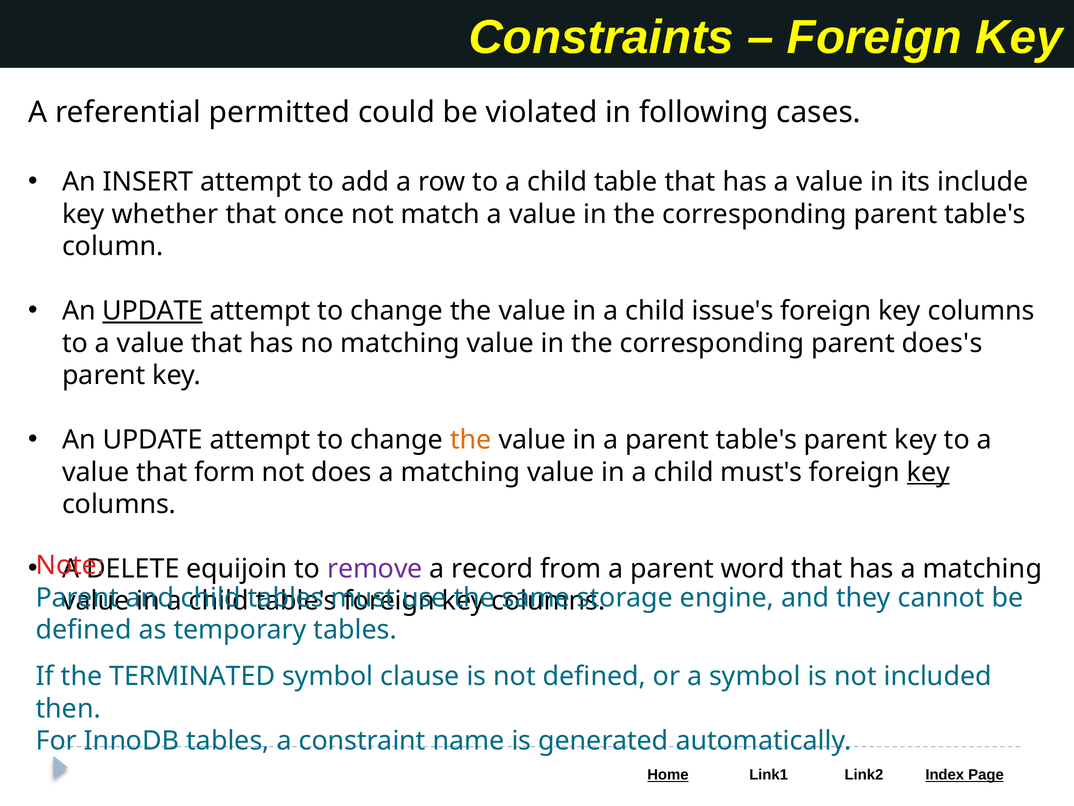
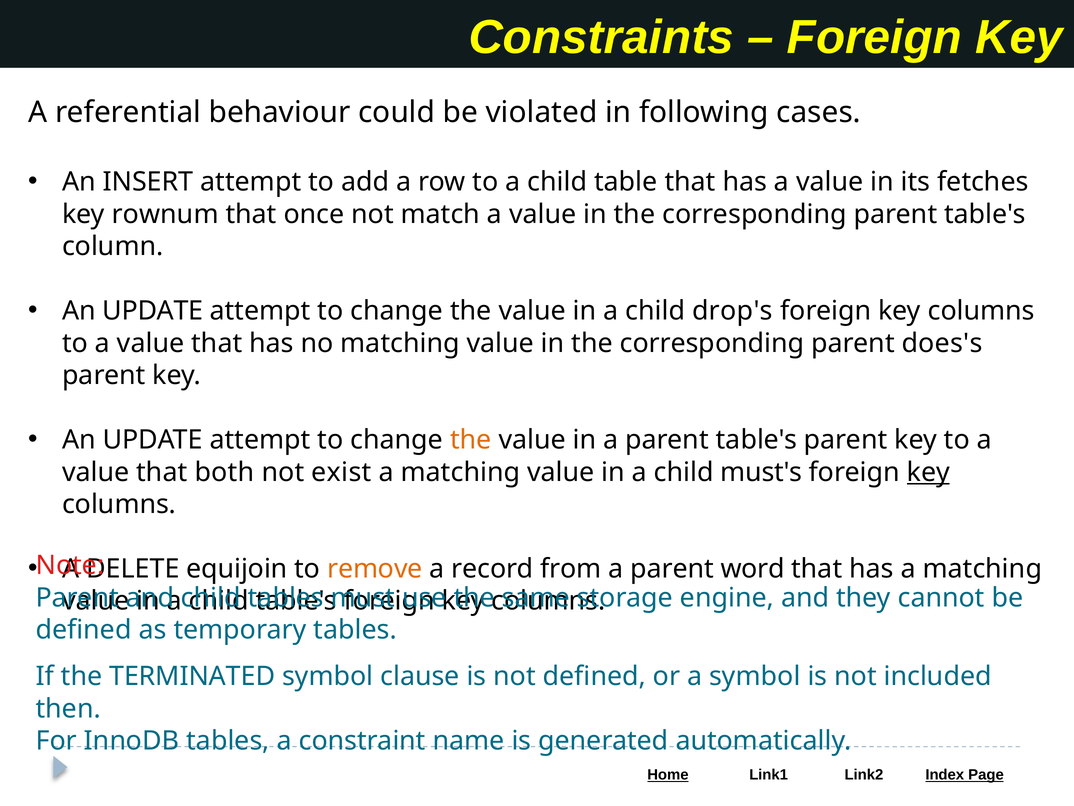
permitted: permitted -> behaviour (280, 112)
include: include -> fetches (983, 182)
whether: whether -> rownum (165, 214)
UPDATE underline: present -> none (153, 311)
issue's: issue's -> drop's (732, 311)
form: form -> both (224, 472)
does: does -> exist (341, 472)
remove colour: purple -> orange (375, 569)
